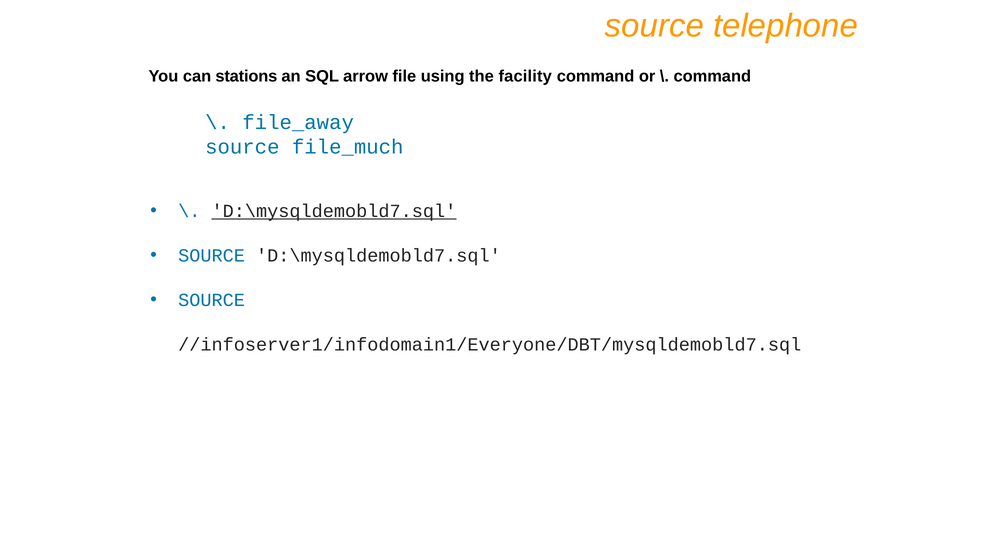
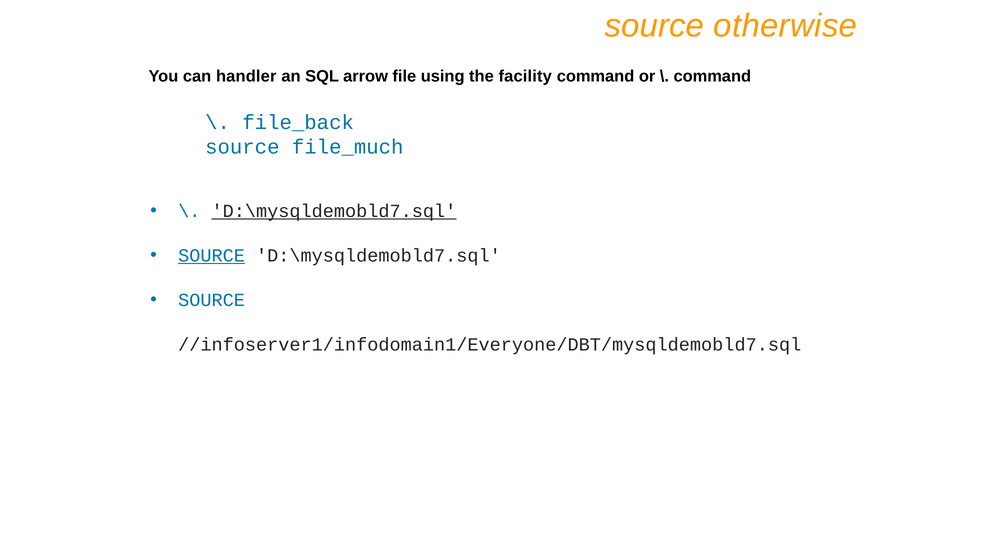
telephone: telephone -> otherwise (785, 26)
stations: stations -> handler (246, 77)
file_away: file_away -> file_back (298, 123)
SOURCE underline: none -> present (212, 256)
